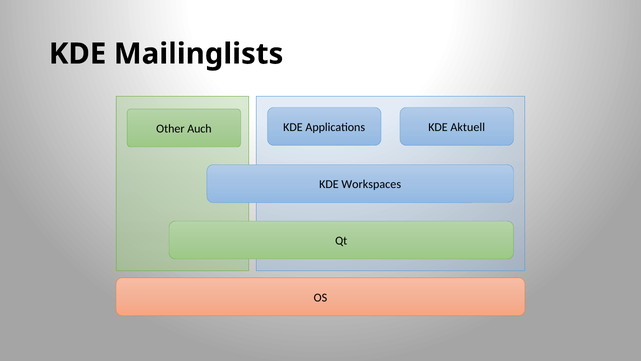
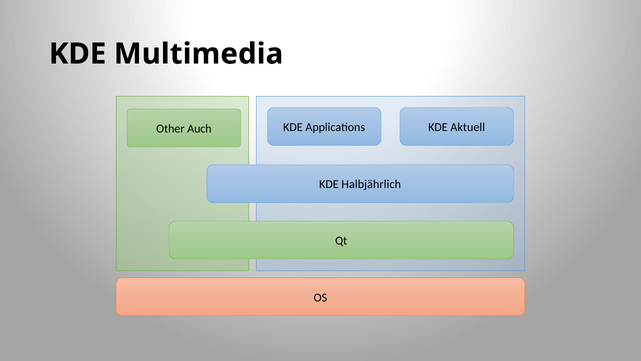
Mailinglists: Mailinglists -> Multimedia (199, 54)
Workspaces: Workspaces -> Halbjährlich (371, 184)
